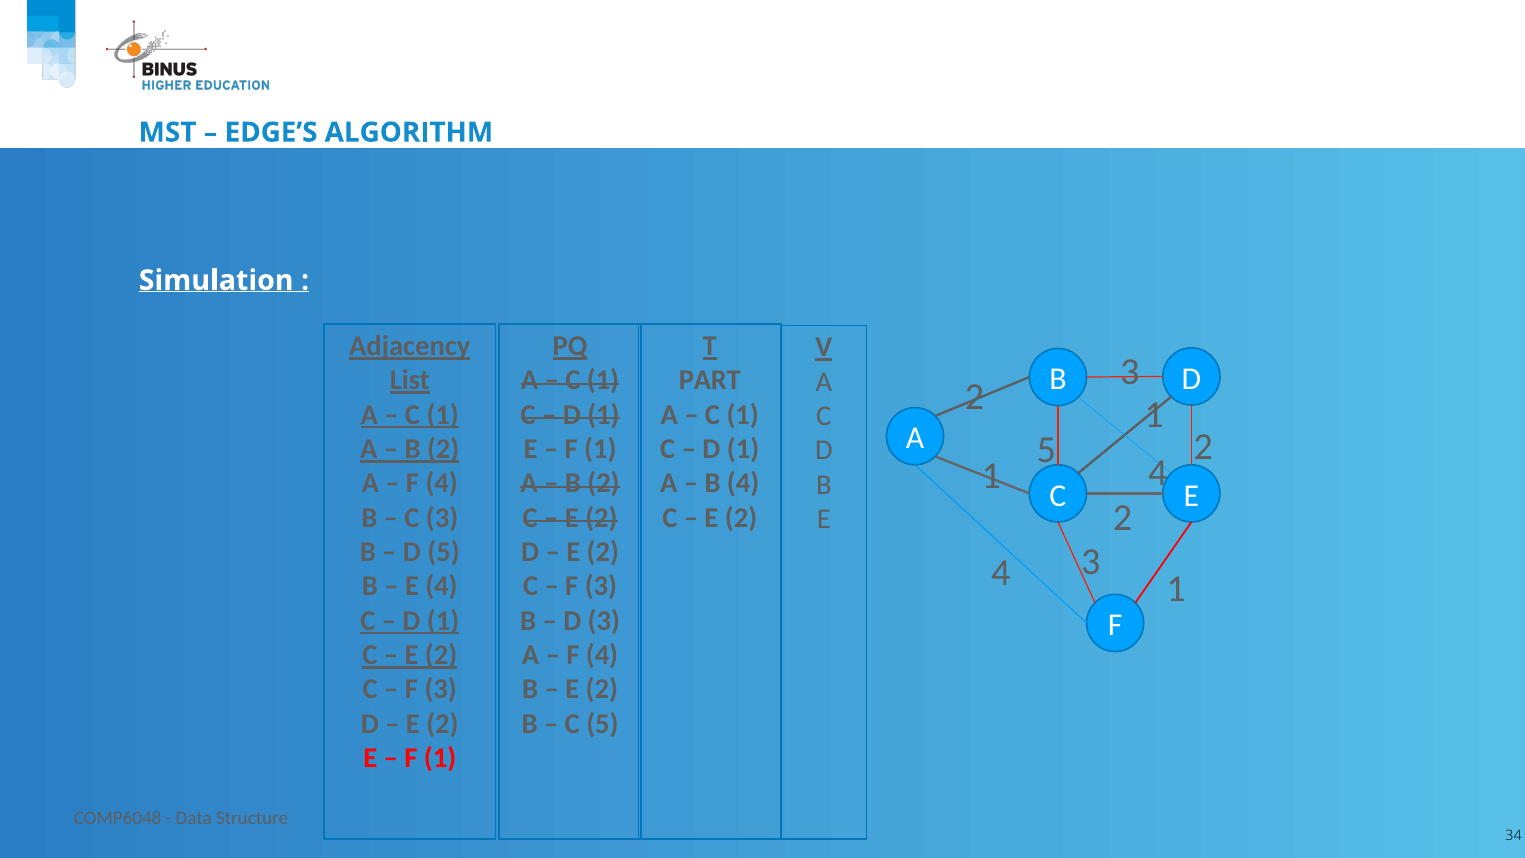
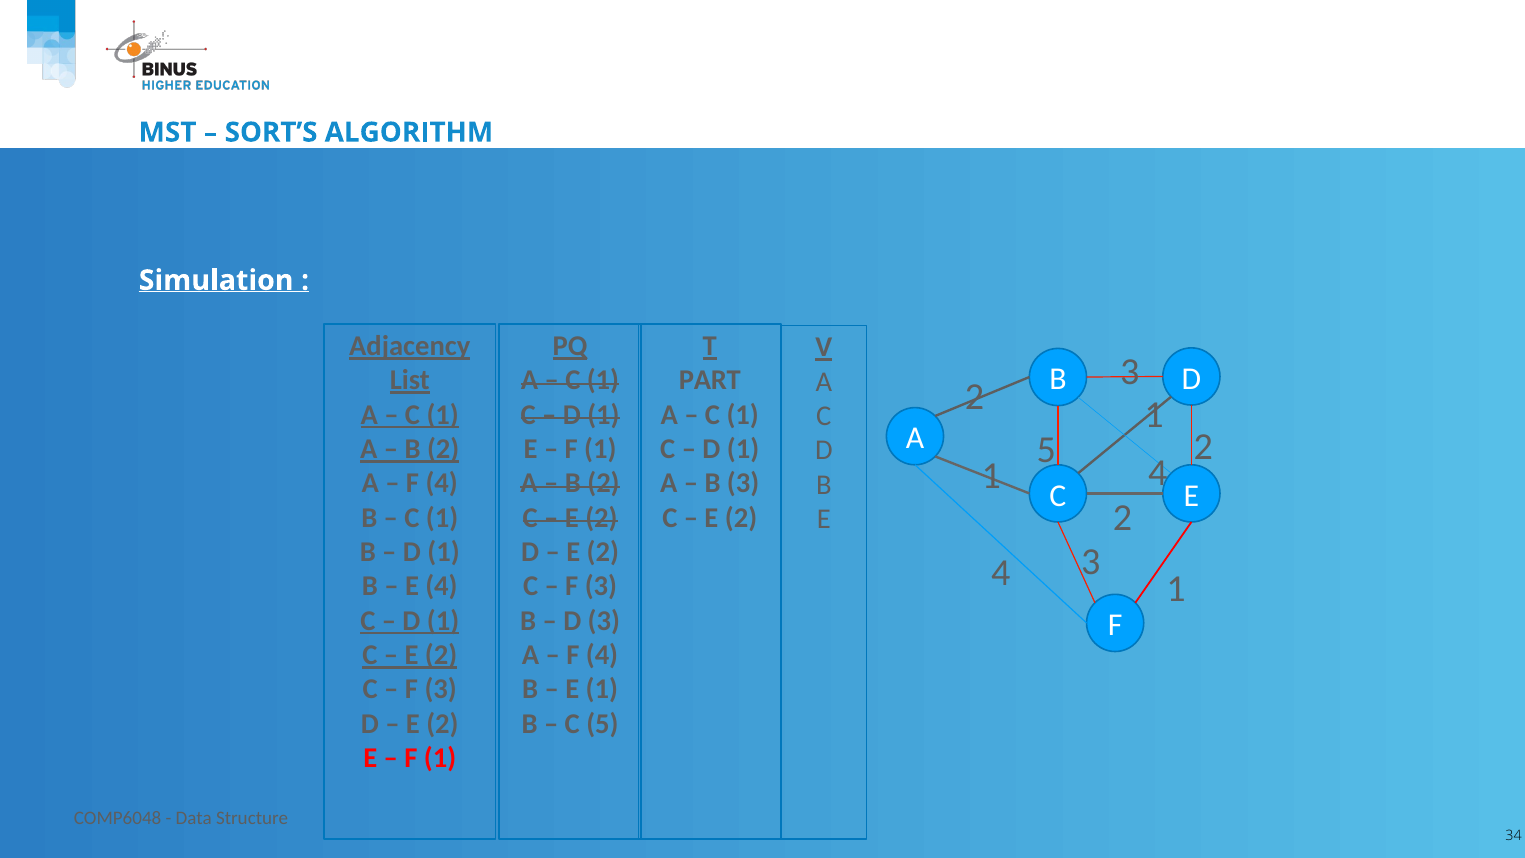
EDGE’S: EDGE’S -> SORT’S (271, 132)
B 4: 4 -> 3 (743, 483)
3: 3 -> 1 (442, 518)
5: 5 -> 1 (444, 552)
2: 2 -> 1 (602, 689)
